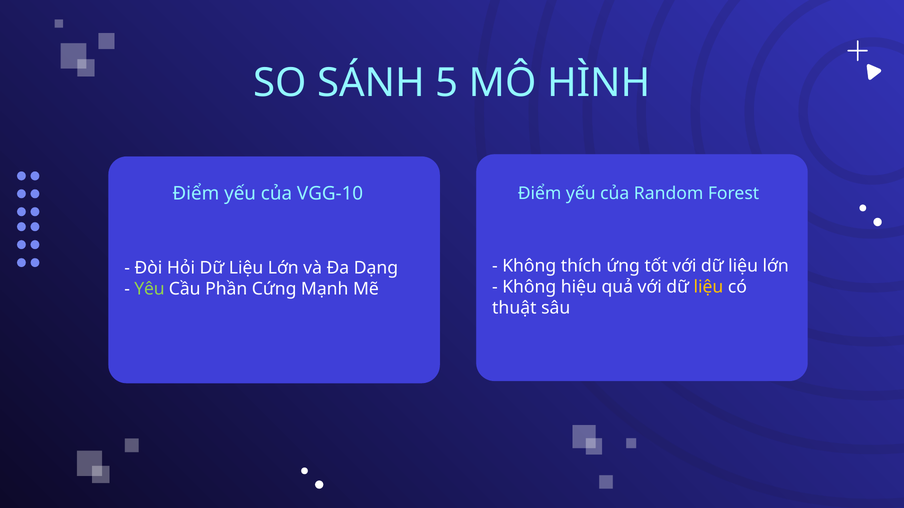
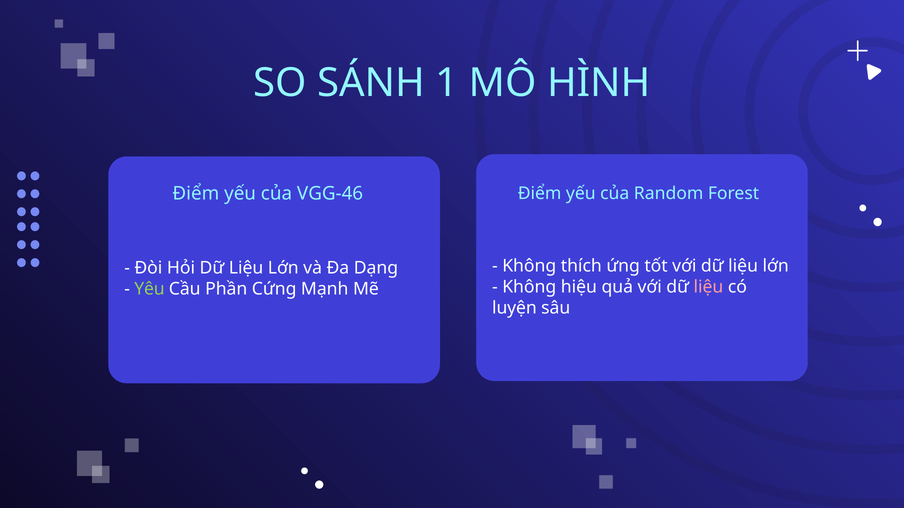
5: 5 -> 1 (447, 83)
VGG-10: VGG-10 -> VGG-46 (330, 194)
liệu colour: yellow -> pink (708, 287)
thuật: thuật -> luyện (514, 308)
